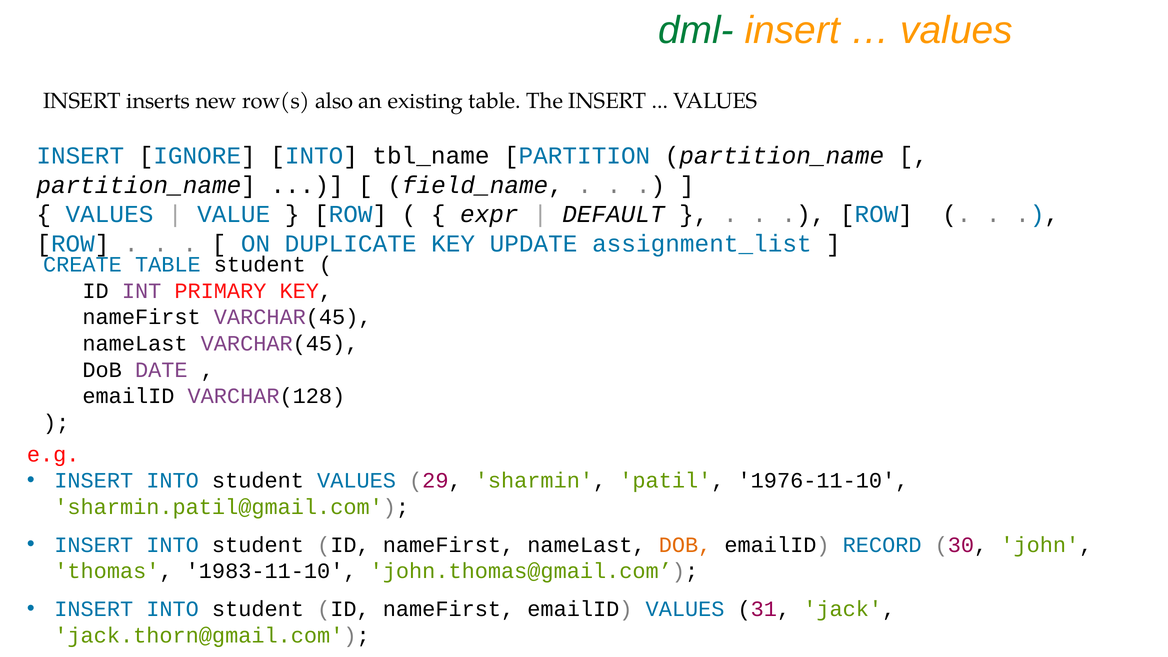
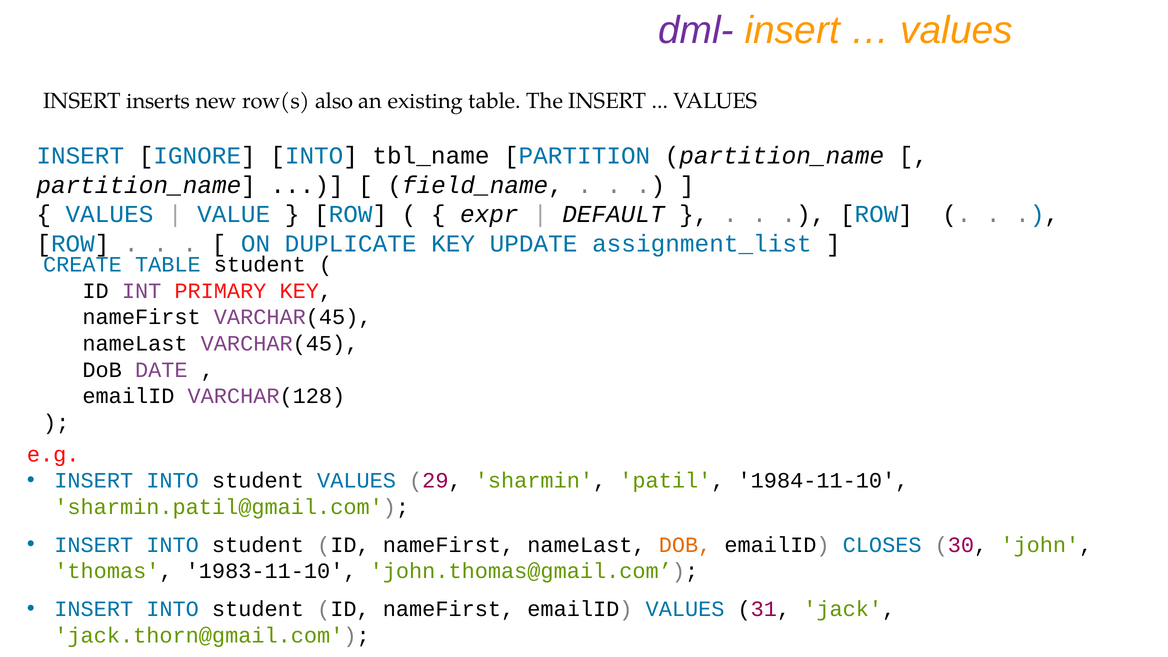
dml- colour: green -> purple (696, 30)
1976-11-10: 1976-11-10 -> 1984-11-10 (823, 481)
RECORD: RECORD -> CLOSES (882, 545)
